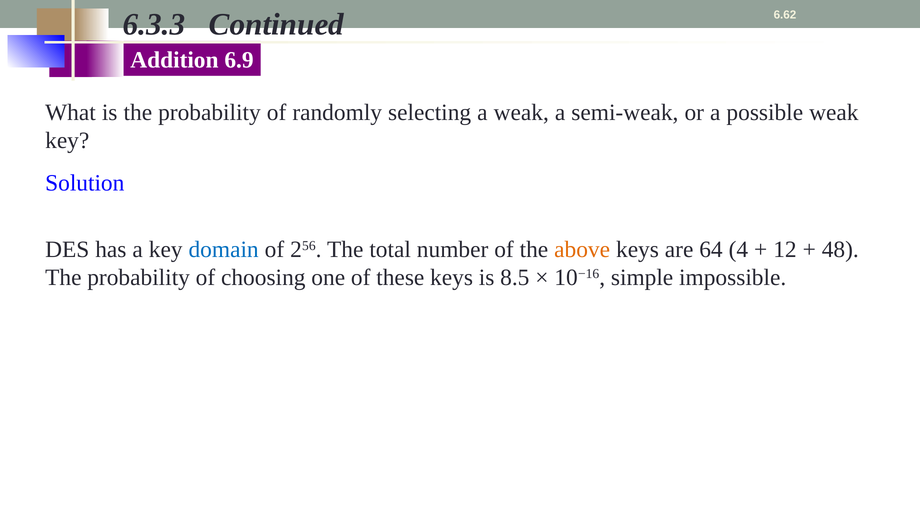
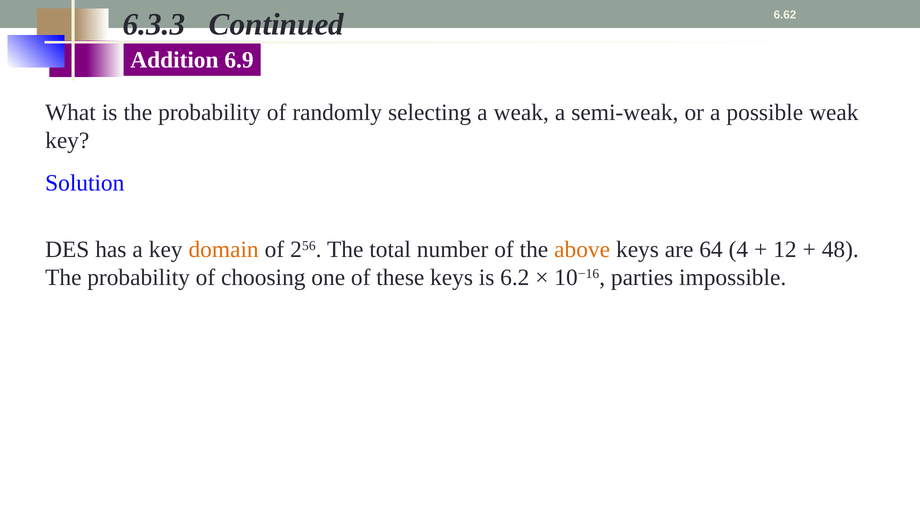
domain colour: blue -> orange (224, 250)
8.5: 8.5 -> 6.2 (515, 278)
simple: simple -> parties (642, 278)
